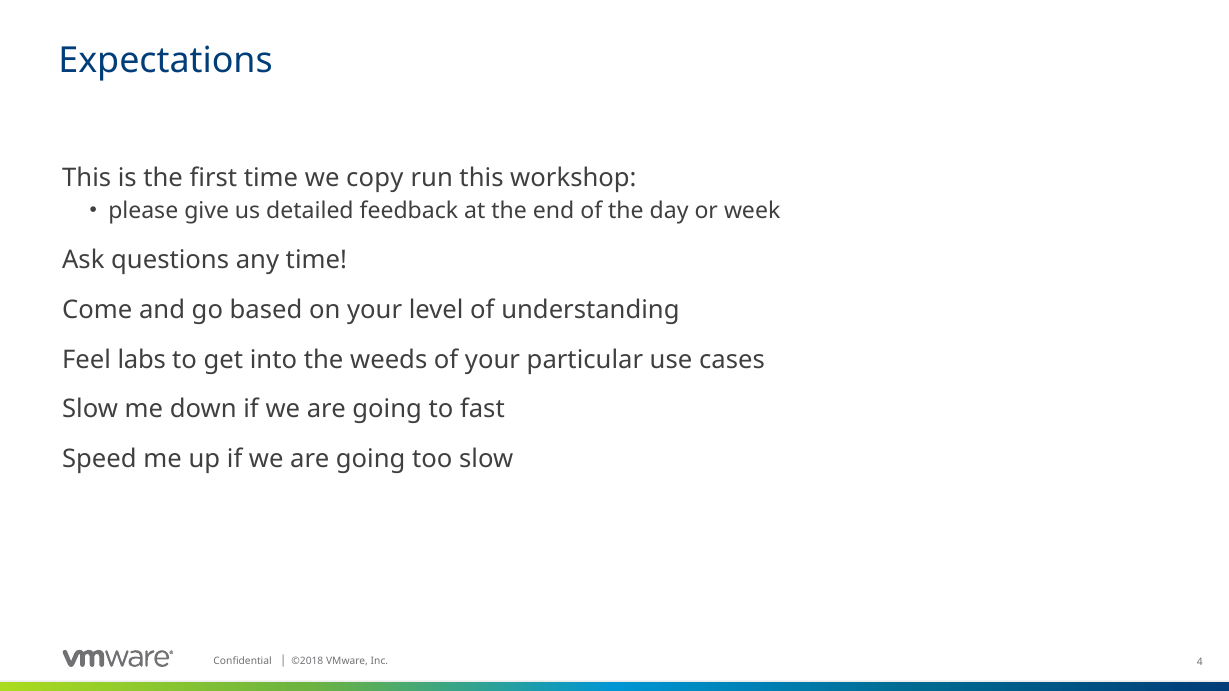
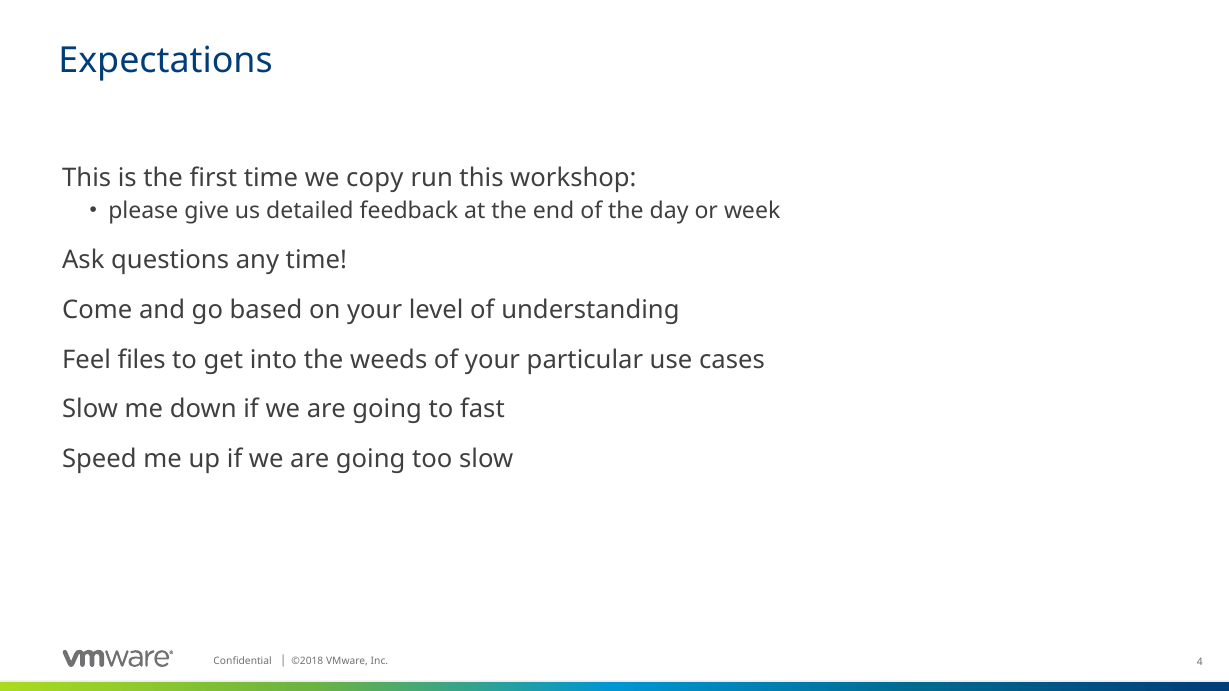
labs: labs -> files (142, 360)
